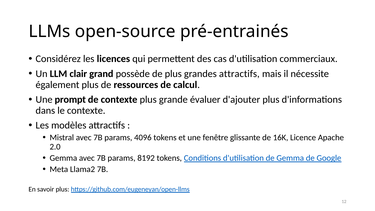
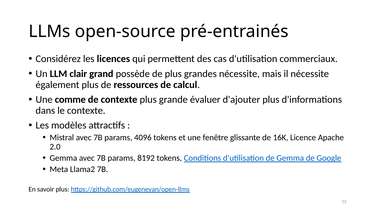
grandes attractifs: attractifs -> nécessite (239, 74)
prompt: prompt -> comme (70, 100)
